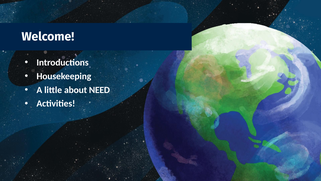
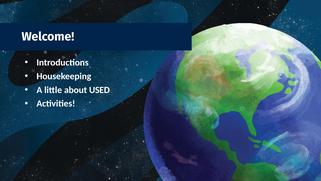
NEED: NEED -> USED (99, 90)
